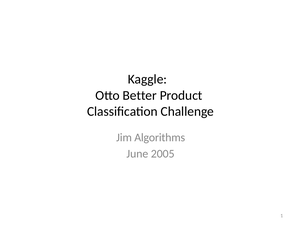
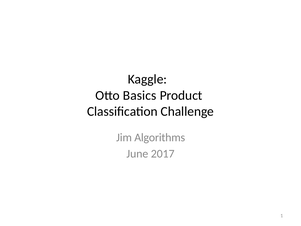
Better: Better -> Basics (140, 95)
2005: 2005 -> 2017 (163, 154)
